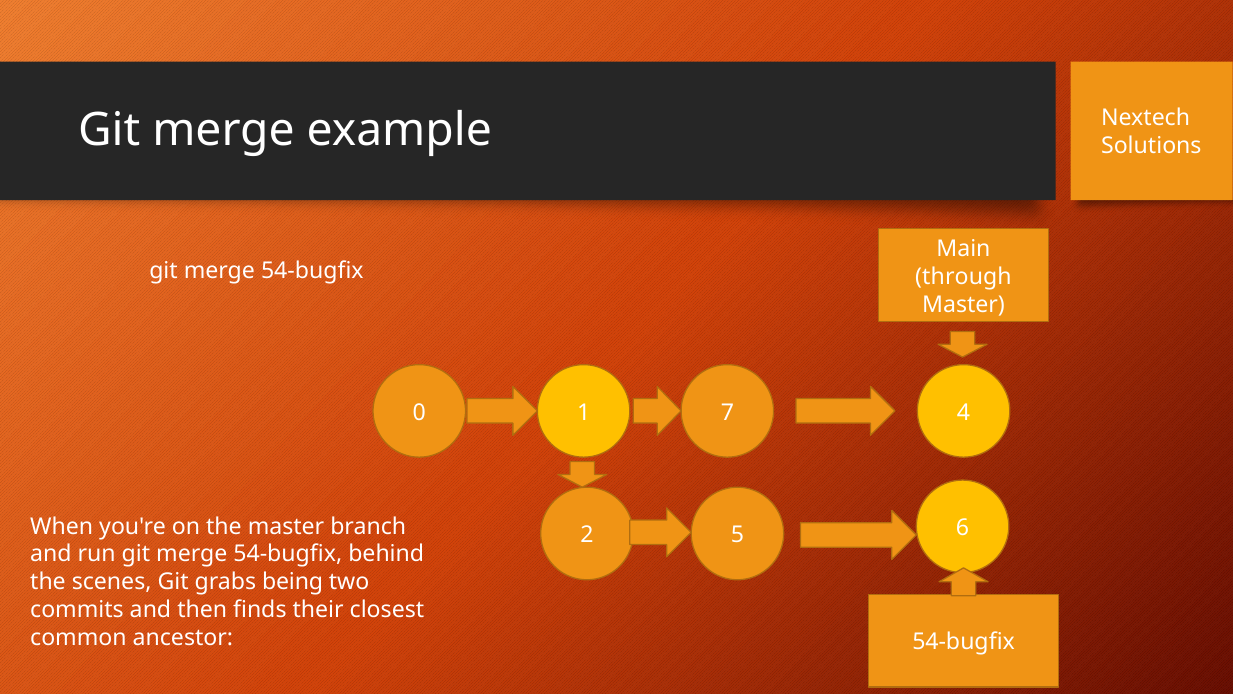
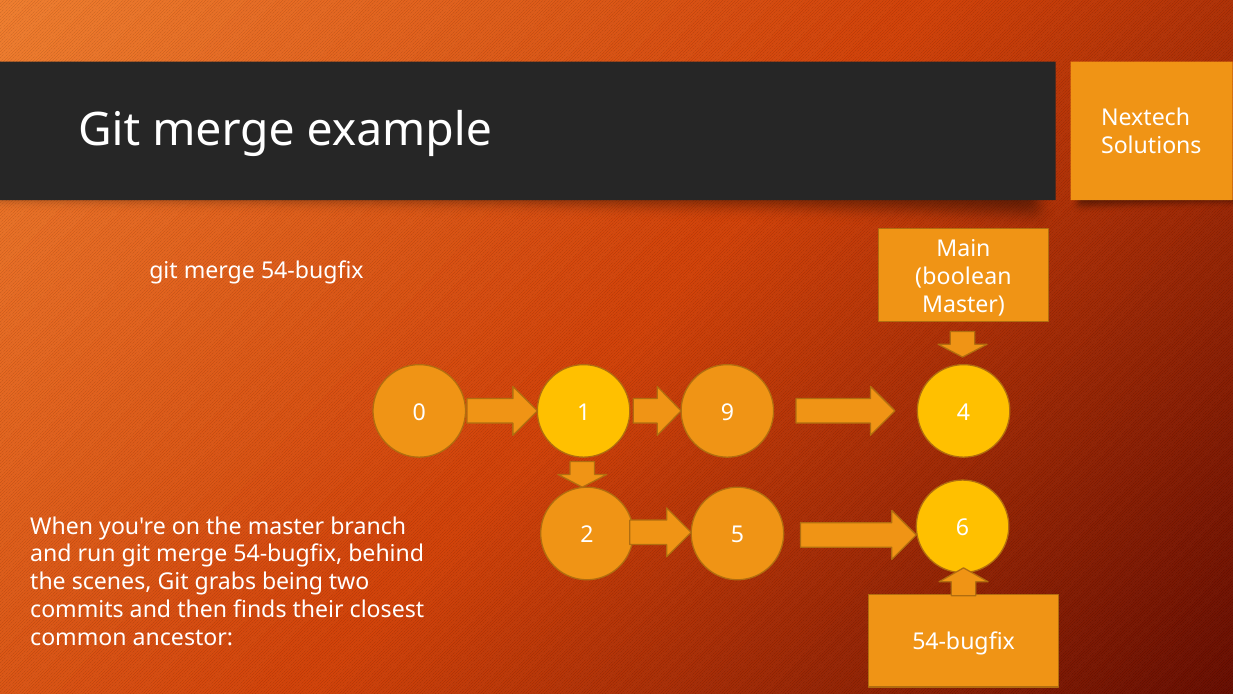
through: through -> boolean (963, 277)
7: 7 -> 9 (727, 412)
